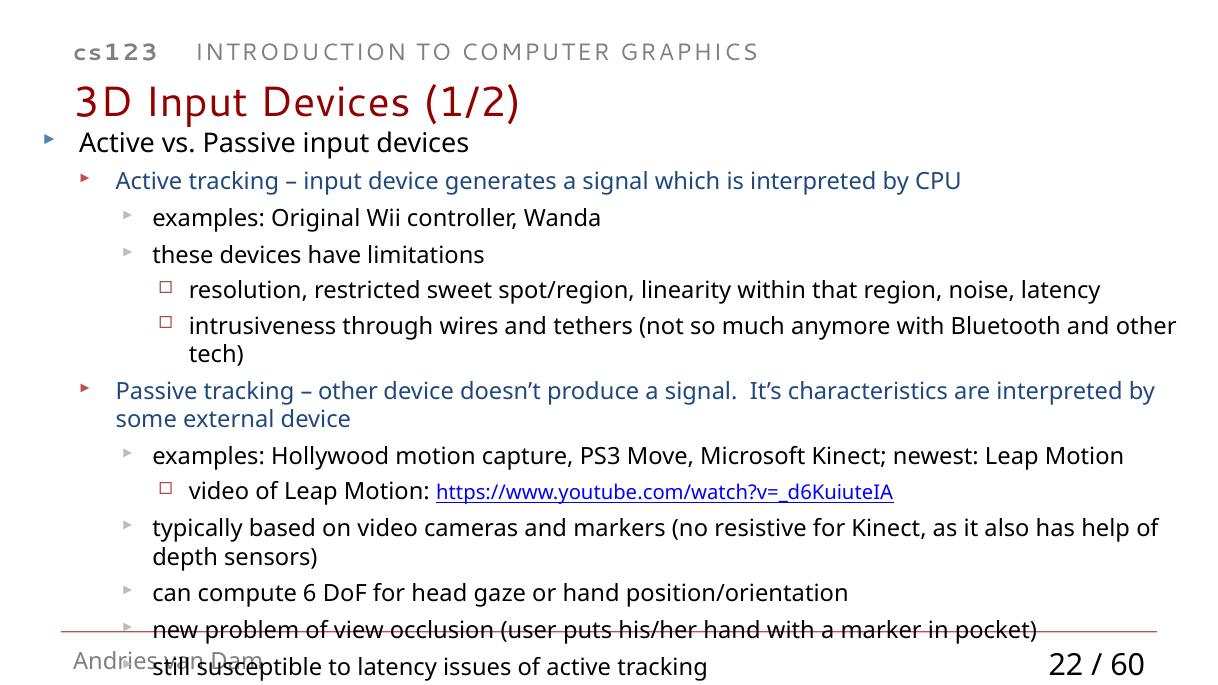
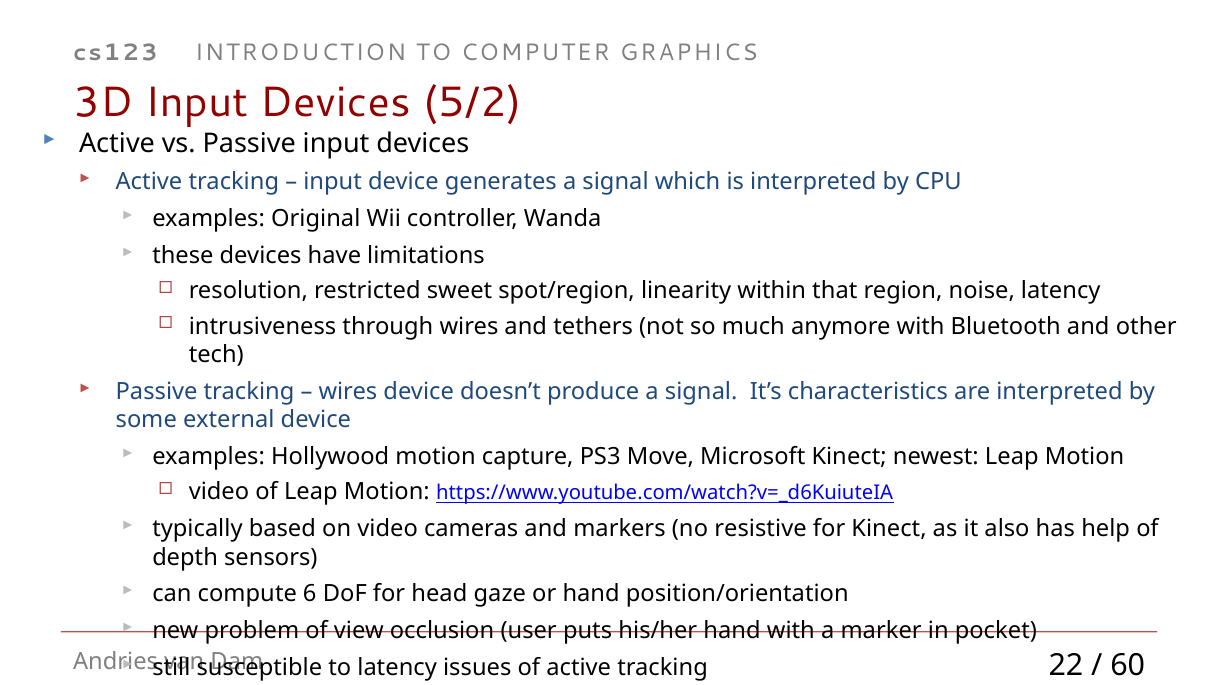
1/2: 1/2 -> 5/2 (472, 103)
other: other -> wires (348, 392)
